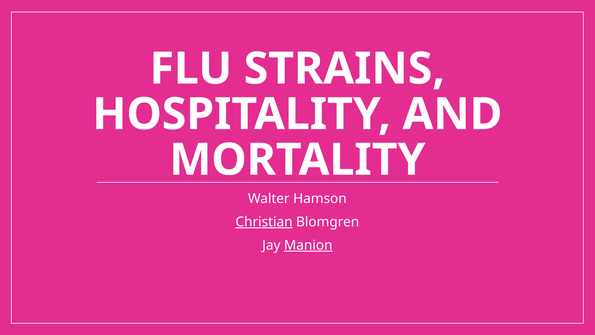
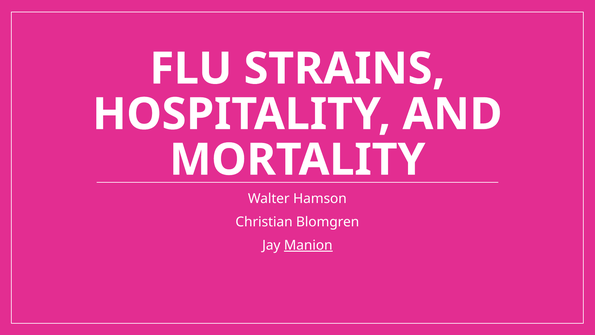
Christian underline: present -> none (264, 222)
